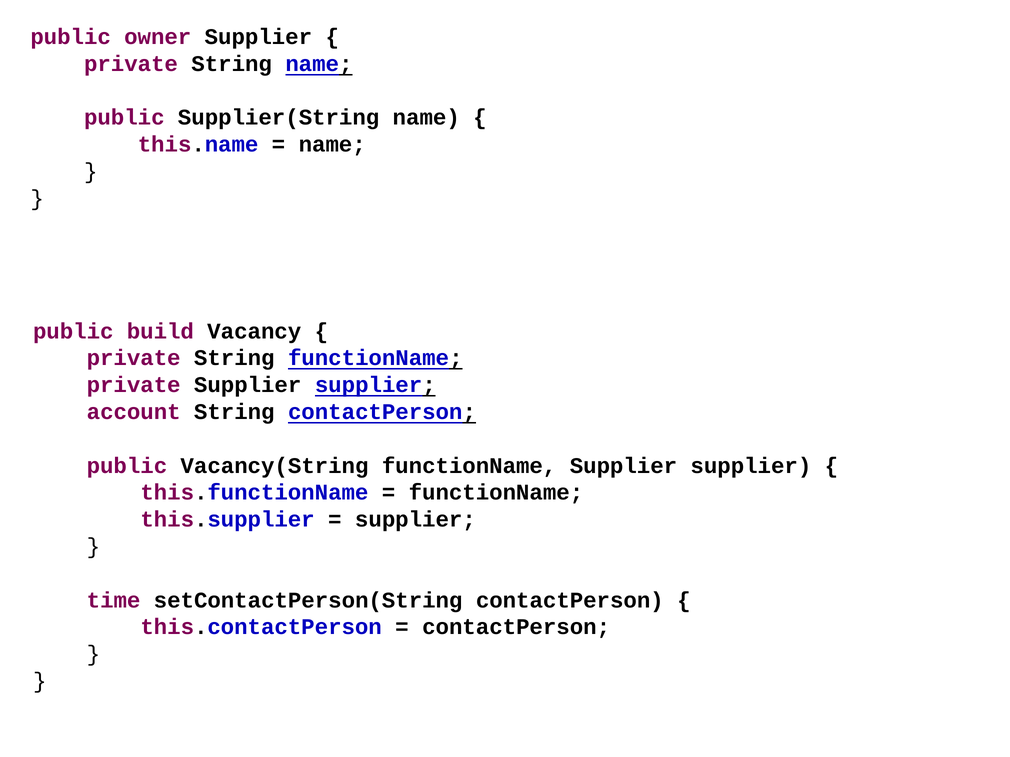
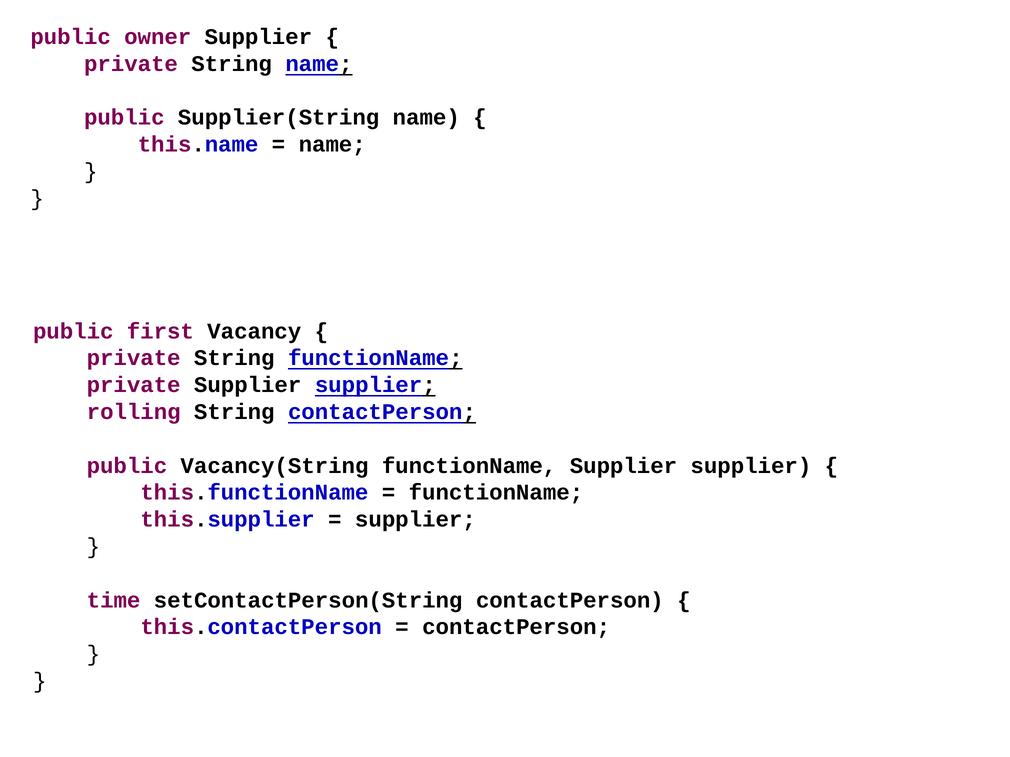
build: build -> first (160, 331)
account: account -> rolling (134, 412)
